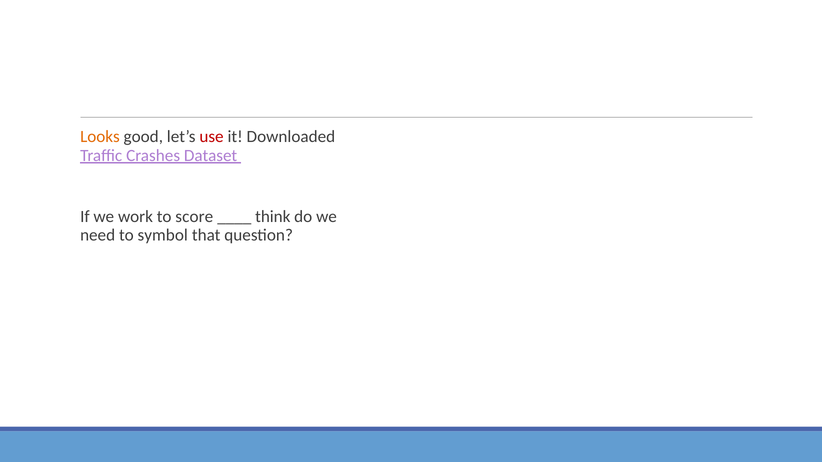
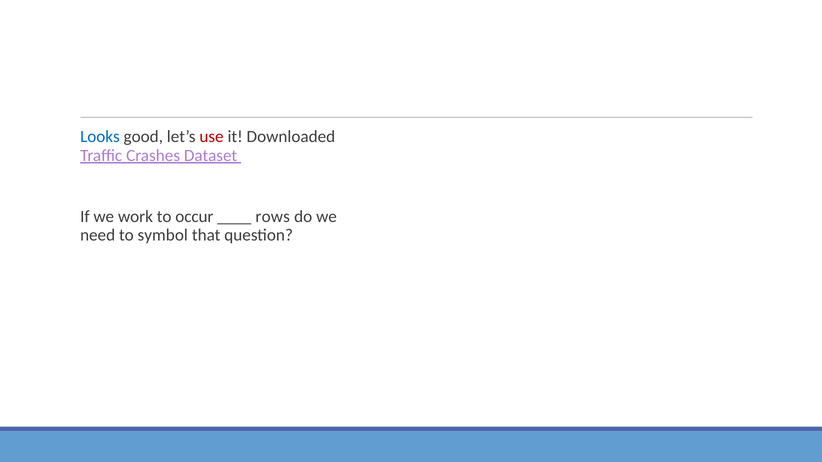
Looks colour: orange -> blue (100, 137)
score: score -> occur (194, 217)
think: think -> rows (273, 217)
